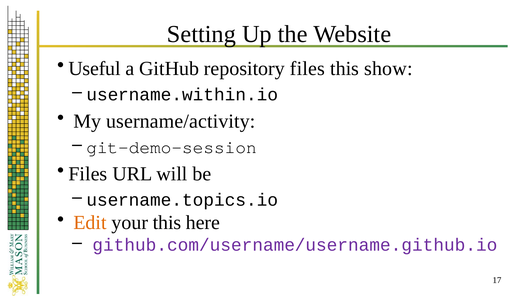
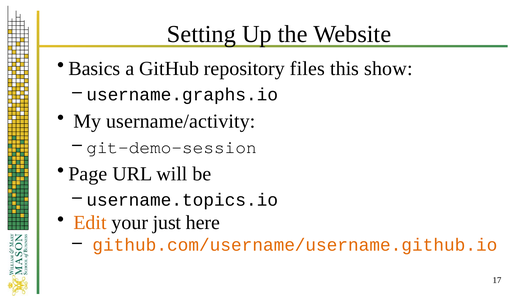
Useful: Useful -> Basics (94, 69)
username.within.io: username.within.io -> username.graphs.io (182, 95)
Files: Files -> Page (88, 174)
your this: this -> just (167, 223)
github.com/username/username.github.io colour: purple -> orange (295, 245)
